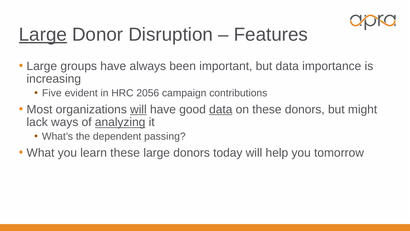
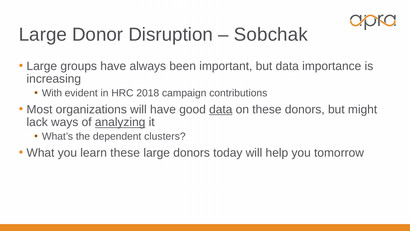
Large underline: present -> none (43, 34)
Features: Features -> Sobchak (271, 34)
Five: Five -> With (52, 93)
2056: 2056 -> 2018 (148, 93)
will underline: present -> none (138, 109)
passing: passing -> clusters (165, 136)
